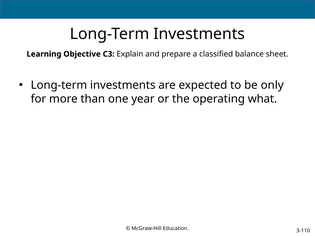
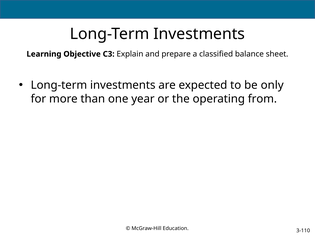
what: what -> from (262, 99)
